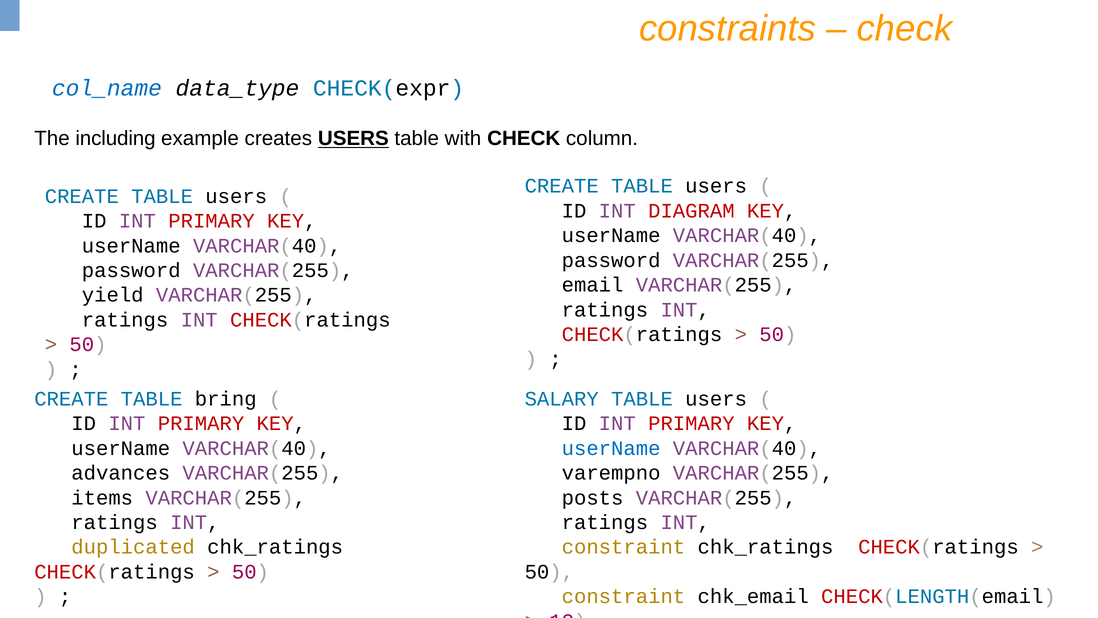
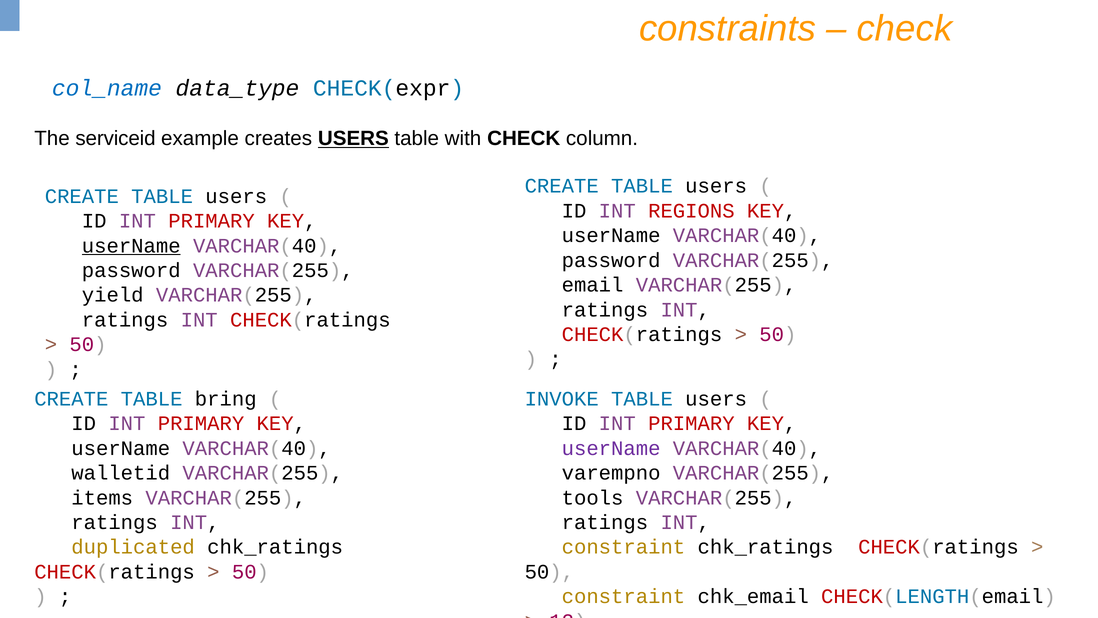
including: including -> serviceid (116, 139)
DIAGRAM: DIAGRAM -> REGIONS (691, 211)
userName underline: none -> present (131, 246)
SALARY: SALARY -> INVOKE (562, 399)
userName colour: blue -> purple (611, 448)
advances: advances -> walletid (121, 473)
posts: posts -> tools (593, 497)
